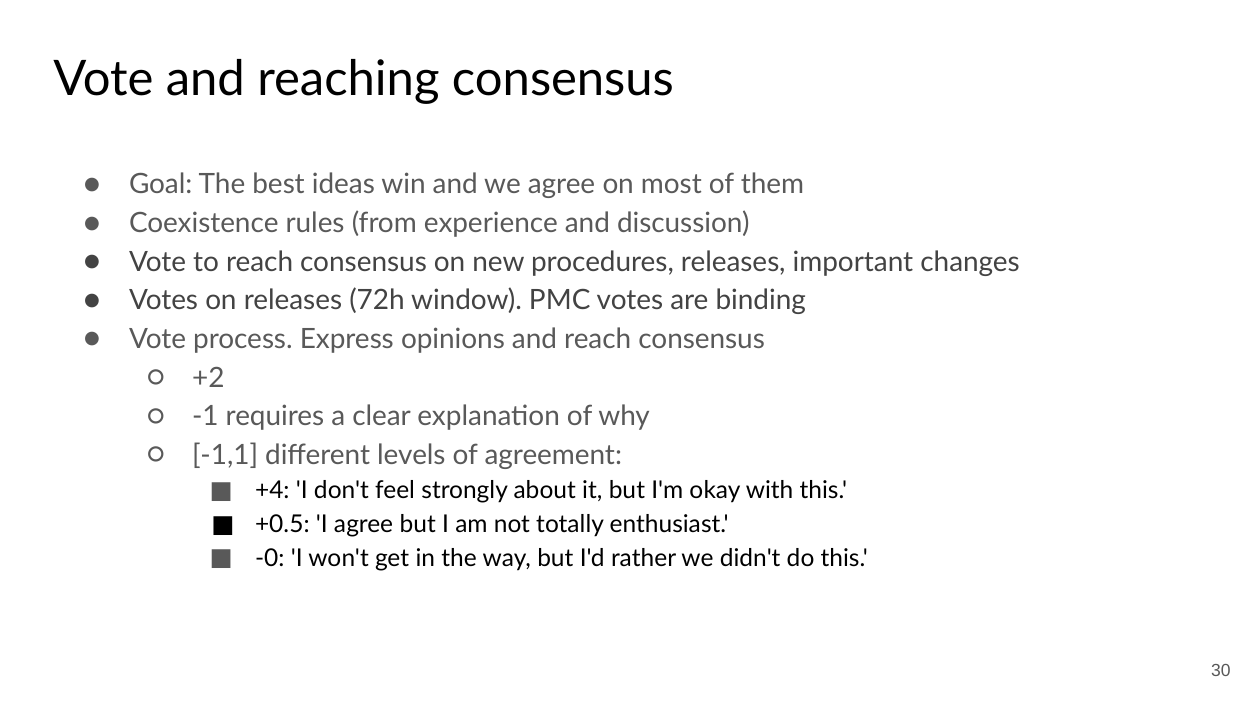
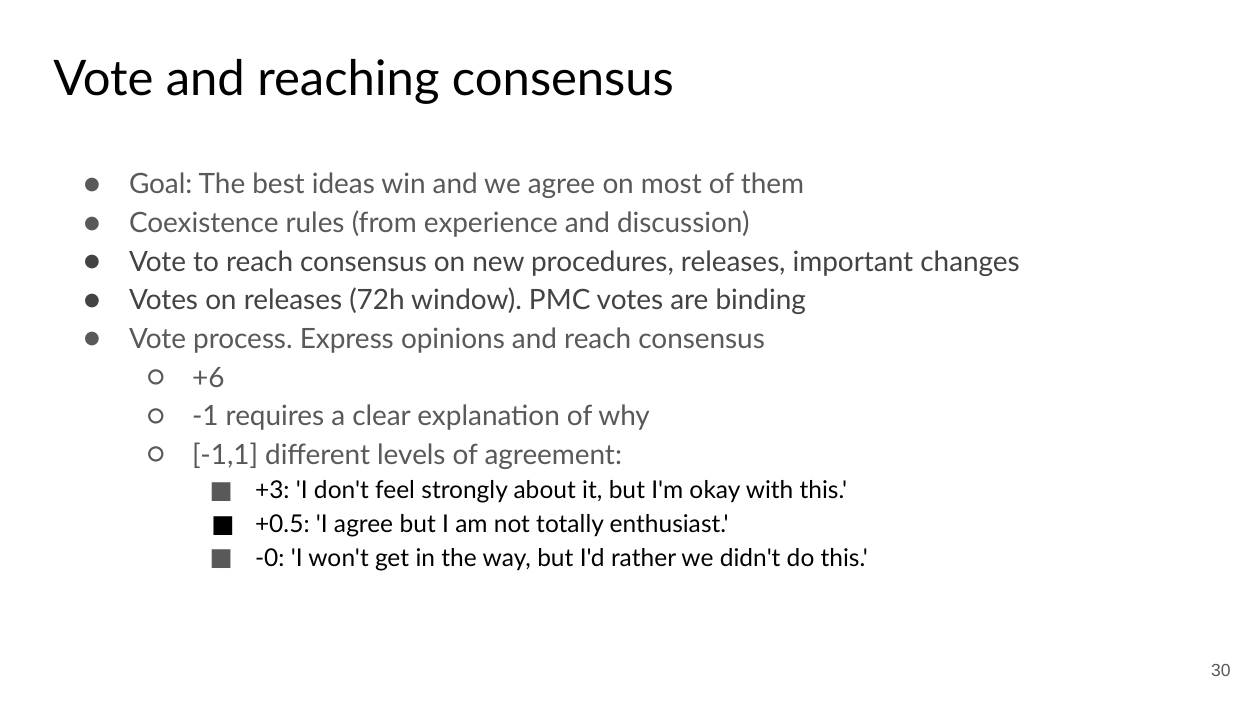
+2: +2 -> +6 (208, 378)
+4: +4 -> +3 (272, 490)
